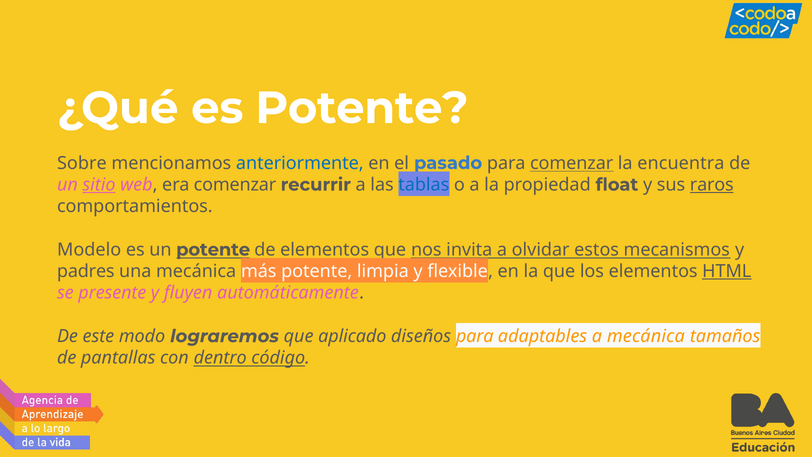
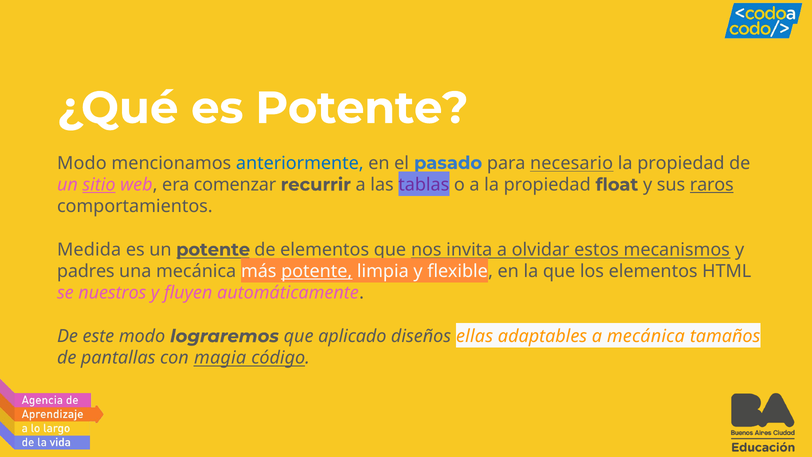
Sobre: Sobre -> Modo (82, 163)
para comenzar: comenzar -> necesario (572, 163)
encuentra: encuentra -> propiedad (681, 163)
tablas colour: blue -> purple (424, 185)
Modelo: Modelo -> Medida (89, 250)
potente underline: none -> present (317, 271)
HTML underline: present -> none (727, 271)
presente: presente -> nuestros (112, 293)
diseños para: para -> ellas (475, 336)
dentro: dentro -> magia (220, 358)
